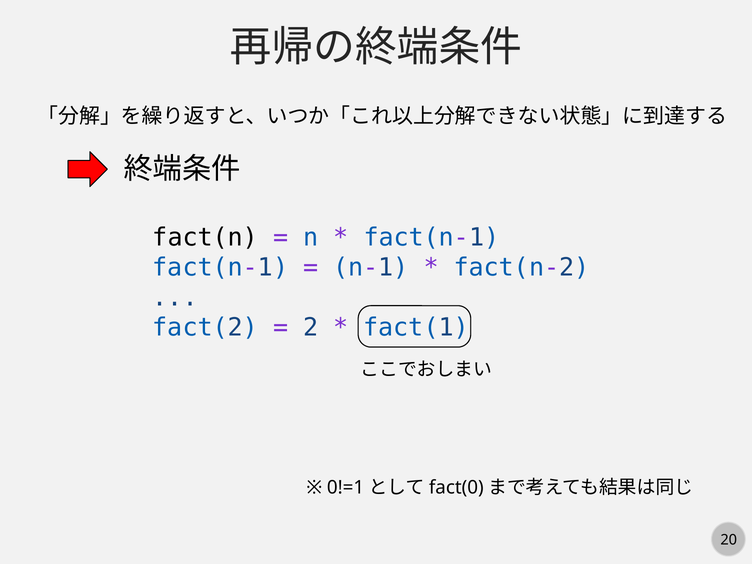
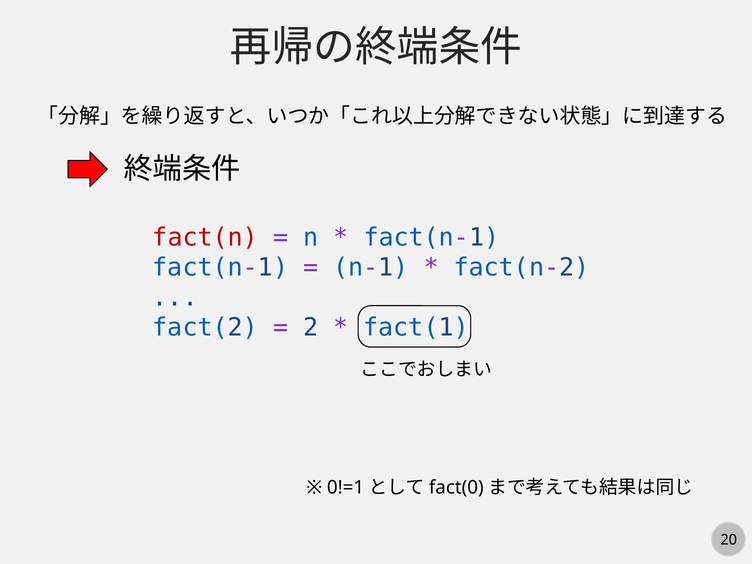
fact(n colour: black -> red (205, 237)
